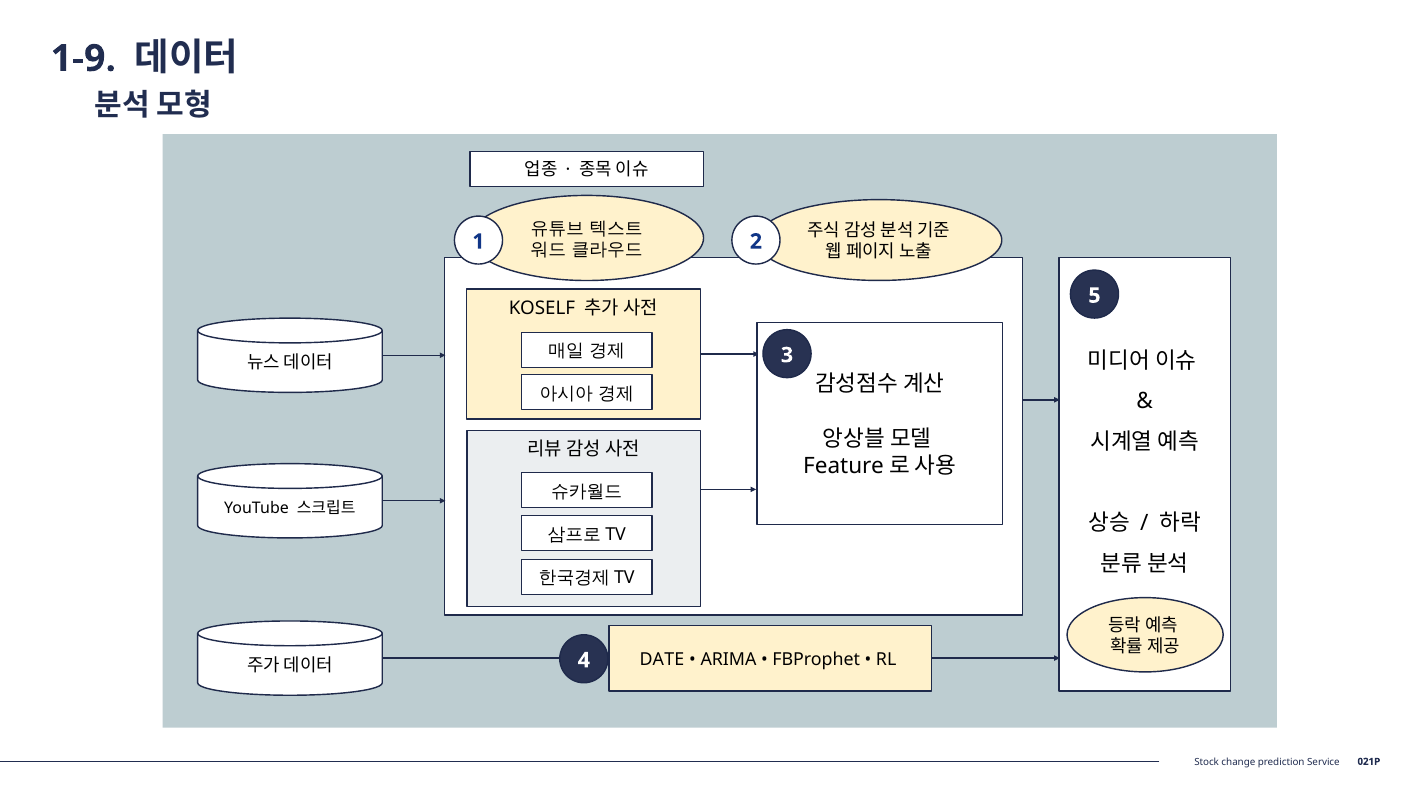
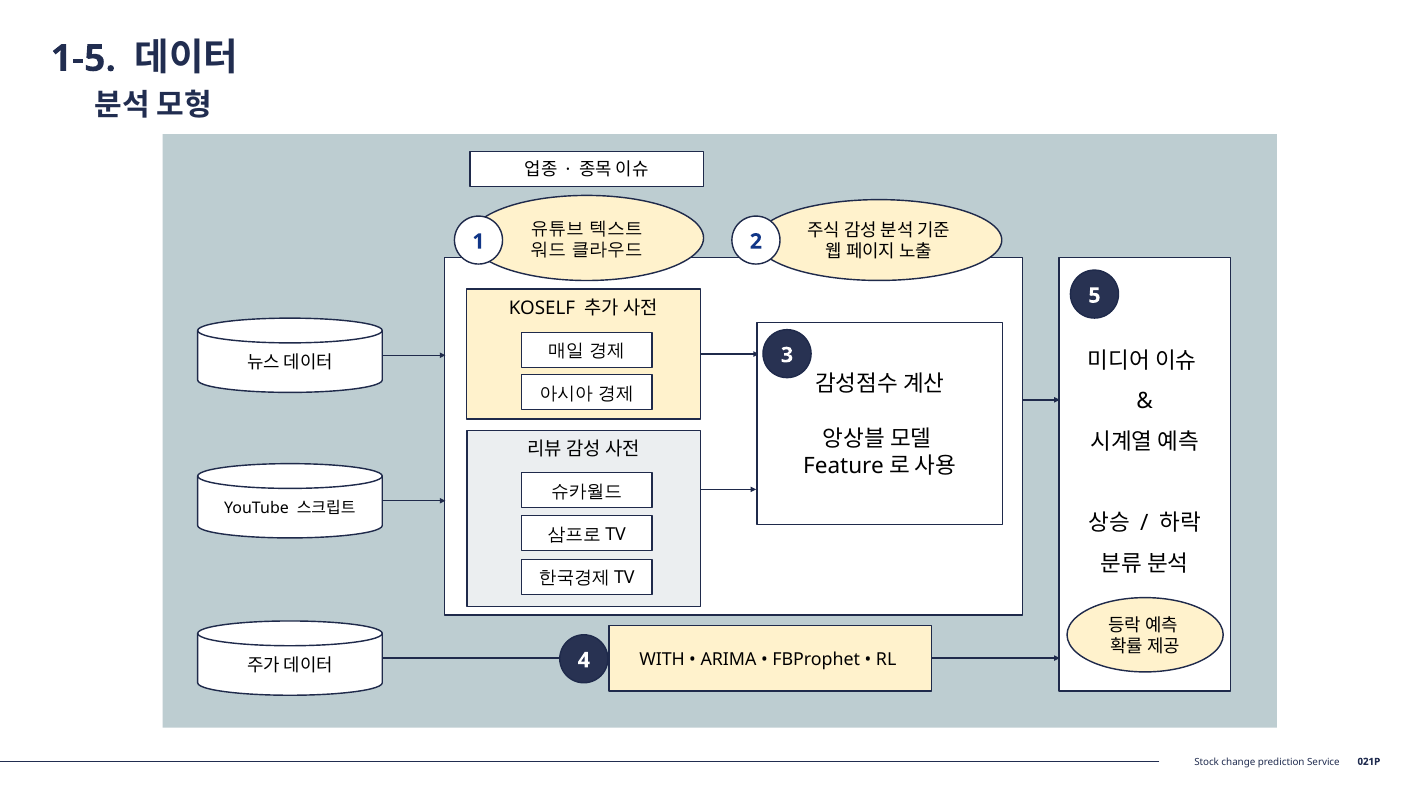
1-9: 1-9 -> 1-5 (83, 59)
DATE: DATE -> WITH (662, 659)
